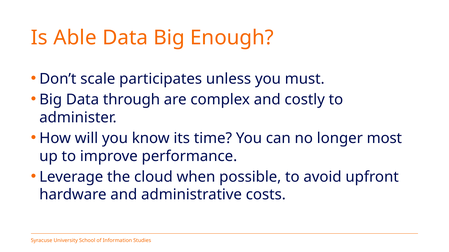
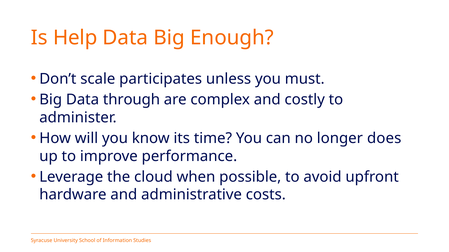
Able: Able -> Help (75, 38)
most: most -> does (384, 138)
